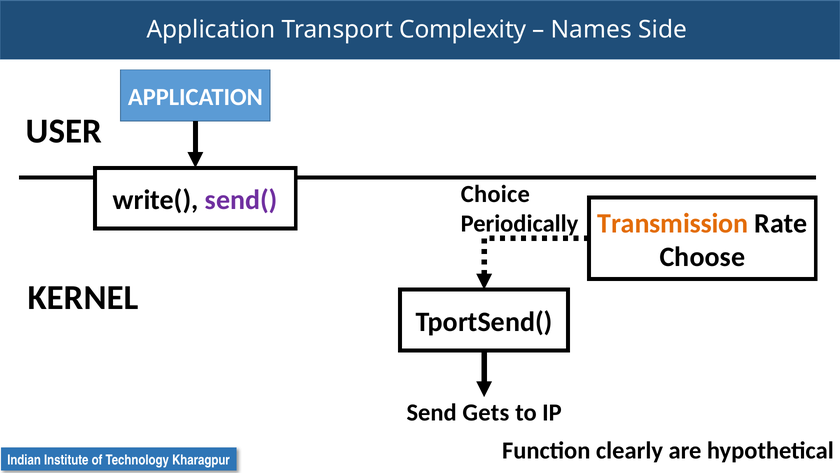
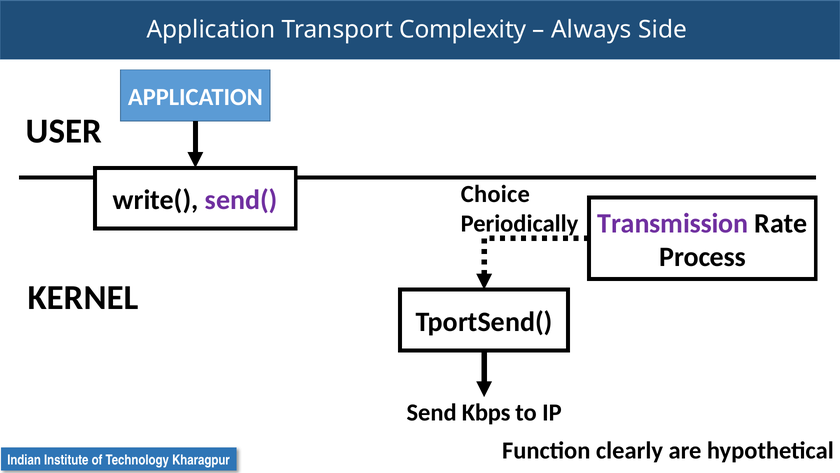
Names: Names -> Always (591, 30)
Transmission colour: orange -> purple (673, 223)
Choose: Choose -> Process (703, 257)
Gets: Gets -> Kbps (486, 412)
